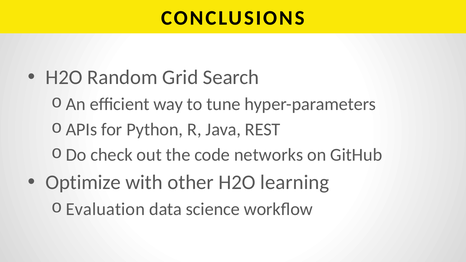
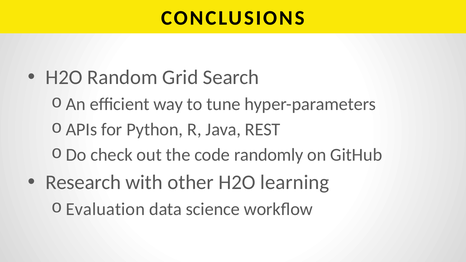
networks: networks -> randomly (269, 155)
Optimize: Optimize -> Research (83, 182)
